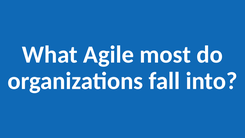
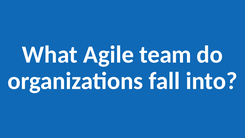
most: most -> team (165, 55)
